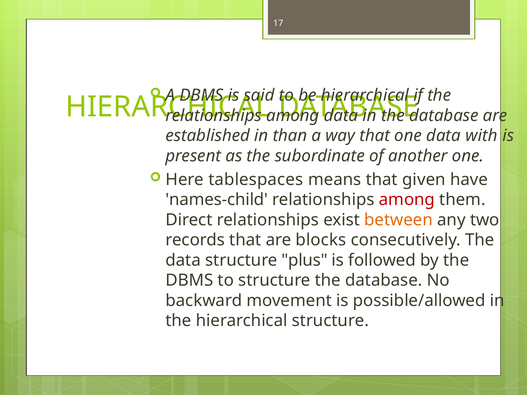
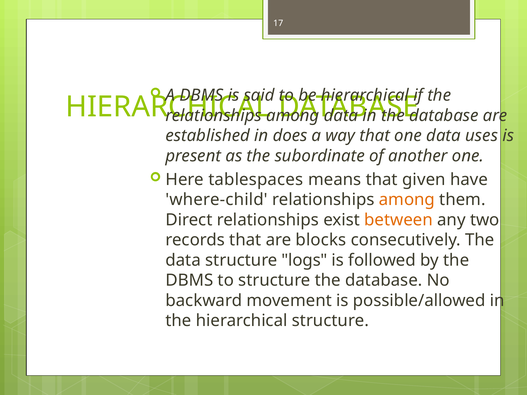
than: than -> does (290, 136)
with: with -> uses (482, 136)
names-child: names-child -> where-child (217, 200)
among colour: red -> orange (407, 200)
plus: plus -> logs (305, 260)
